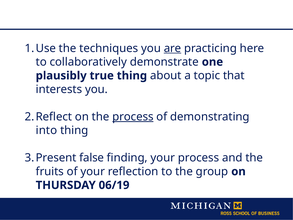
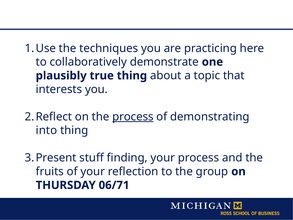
are underline: present -> none (173, 48)
false: false -> stuff (92, 158)
06/19: 06/19 -> 06/71 (114, 185)
